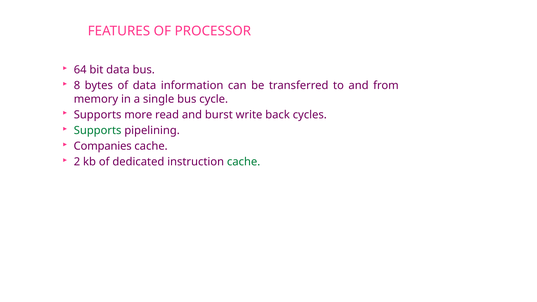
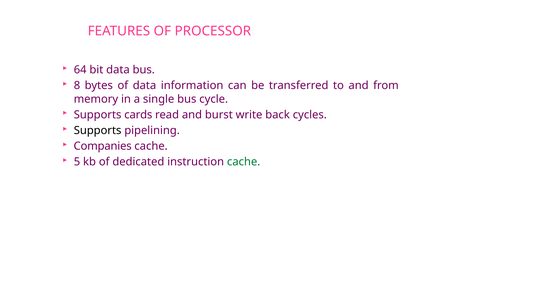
more: more -> cards (138, 115)
Supports colour: green -> black (98, 130)
2: 2 -> 5 (77, 162)
